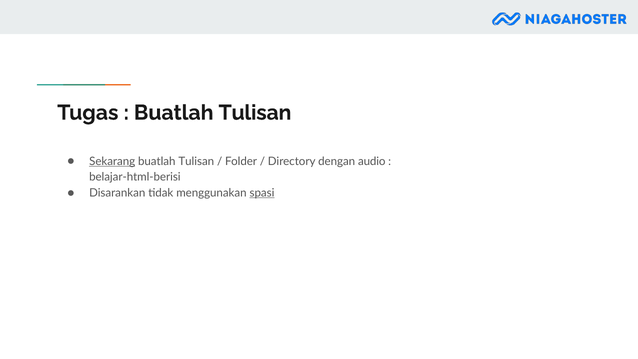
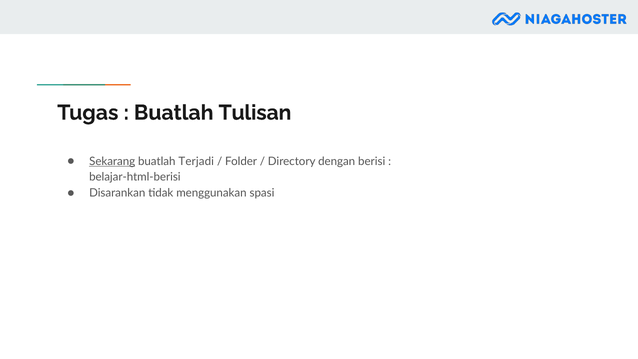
Tulisan: Tulisan -> Terjadi (196, 161)
audio: audio -> berisi (372, 161)
spasi underline: present -> none (262, 193)
